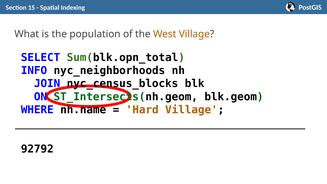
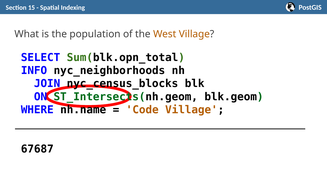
Hard: Hard -> Code (142, 110)
92792: 92792 -> 67687 (37, 149)
